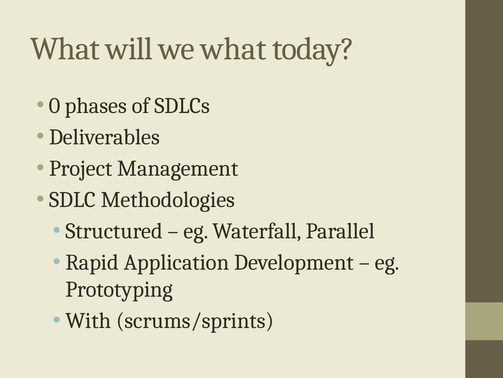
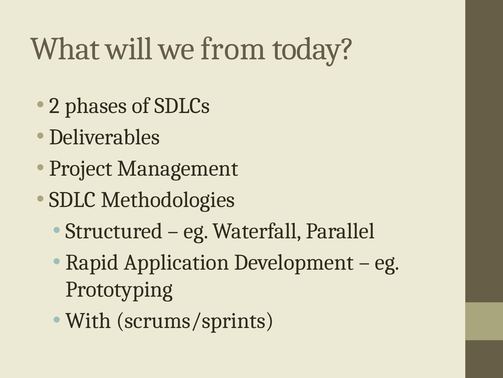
we what: what -> from (233, 49)
0: 0 -> 2 (54, 106)
